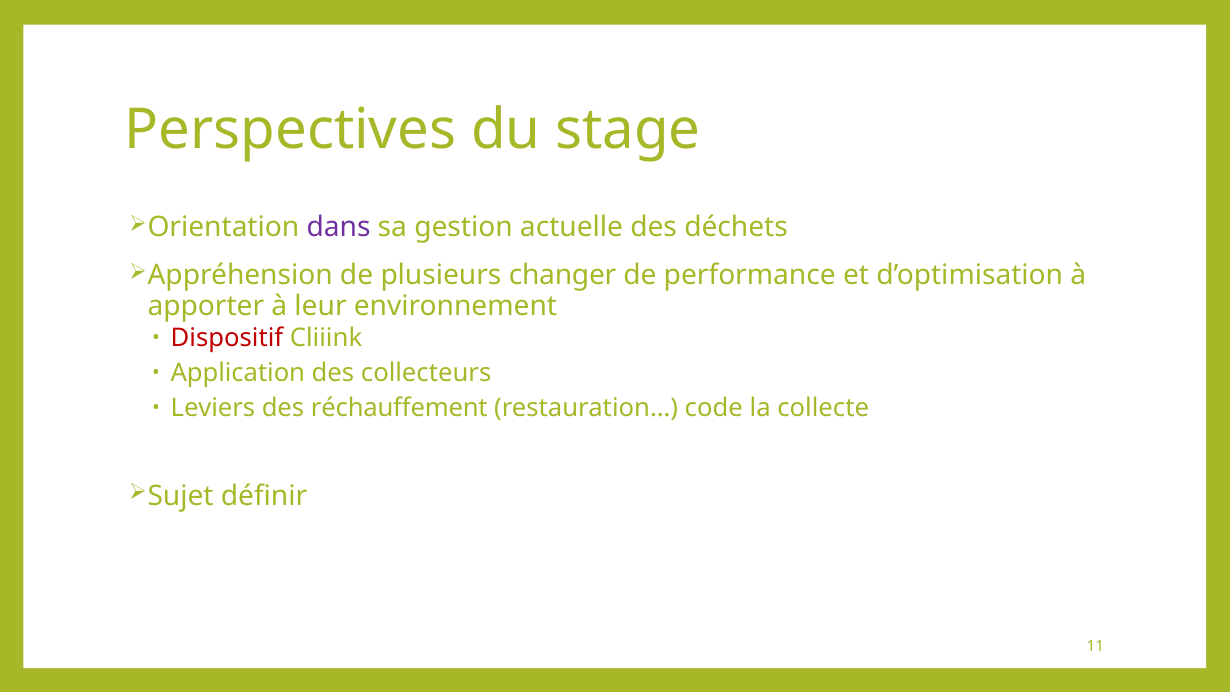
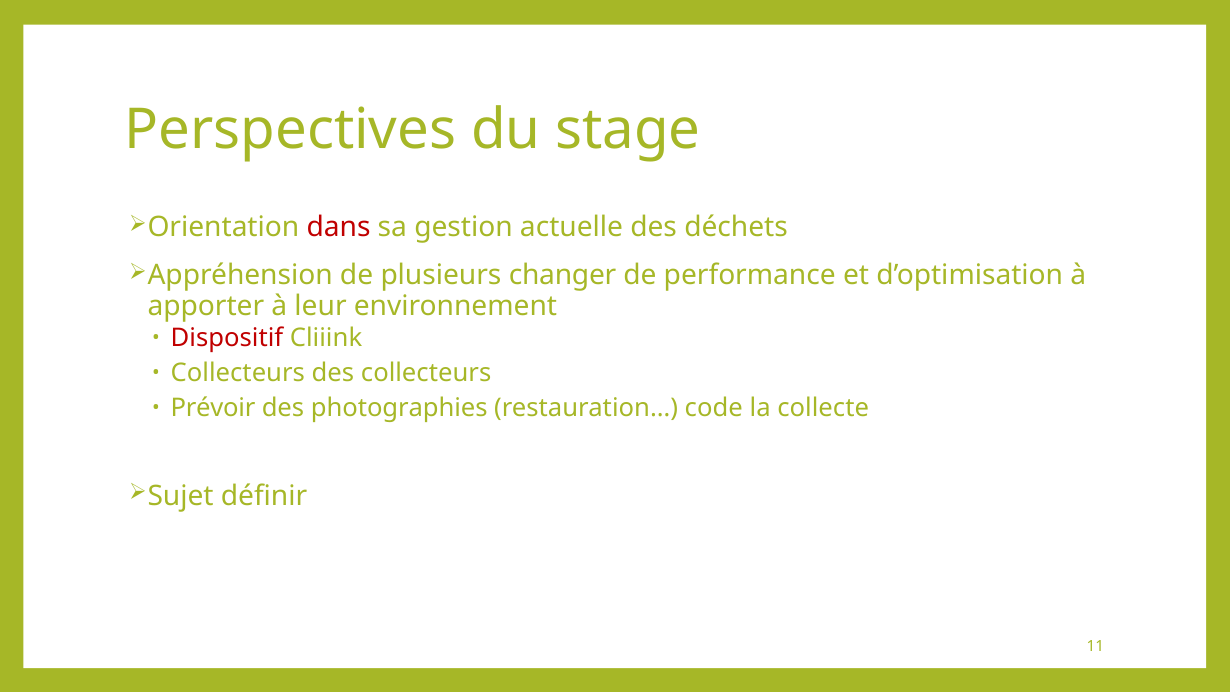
dans colour: purple -> red (339, 227)
Application: Application -> Collecteurs (238, 373)
Leviers: Leviers -> Prévoir (213, 408)
réchauffement: réchauffement -> photographies (399, 408)
